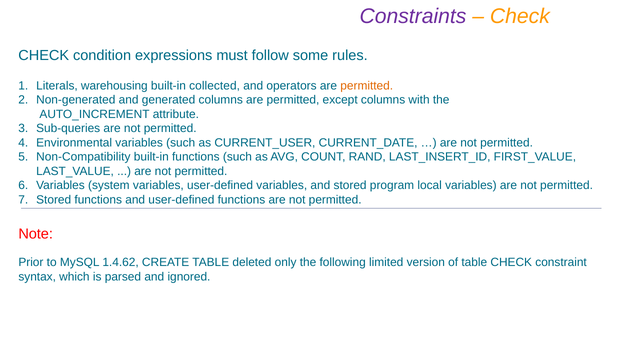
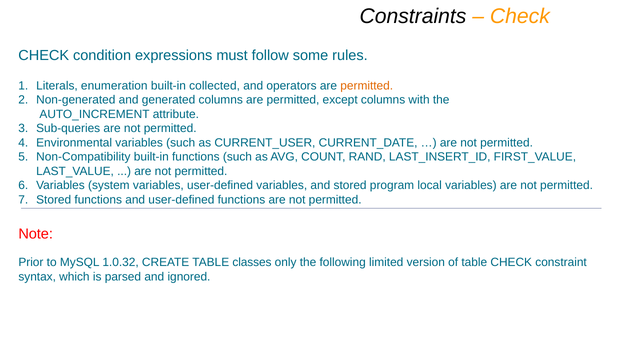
Constraints colour: purple -> black (413, 17)
warehousing: warehousing -> enumeration (114, 86)
1.4.62: 1.4.62 -> 1.0.32 (121, 262)
deleted: deleted -> classes (252, 262)
